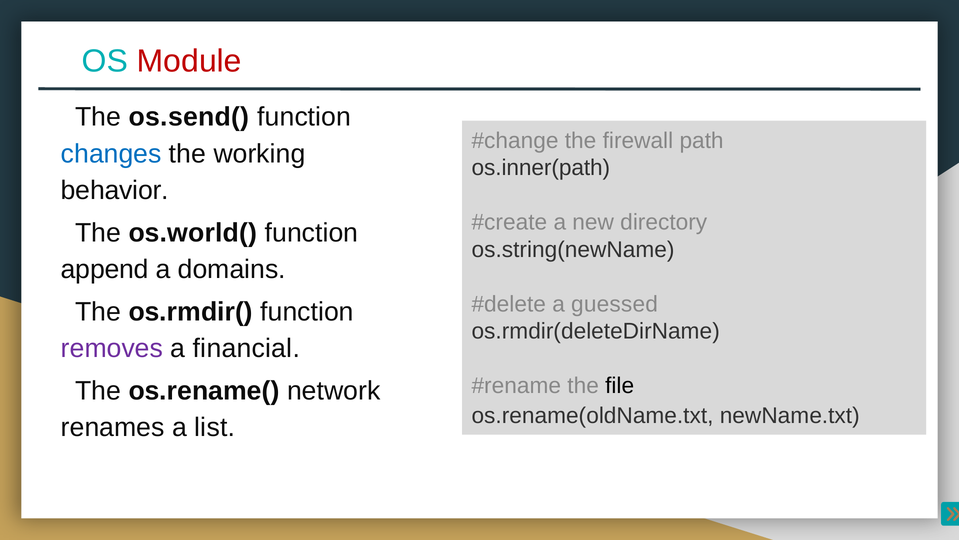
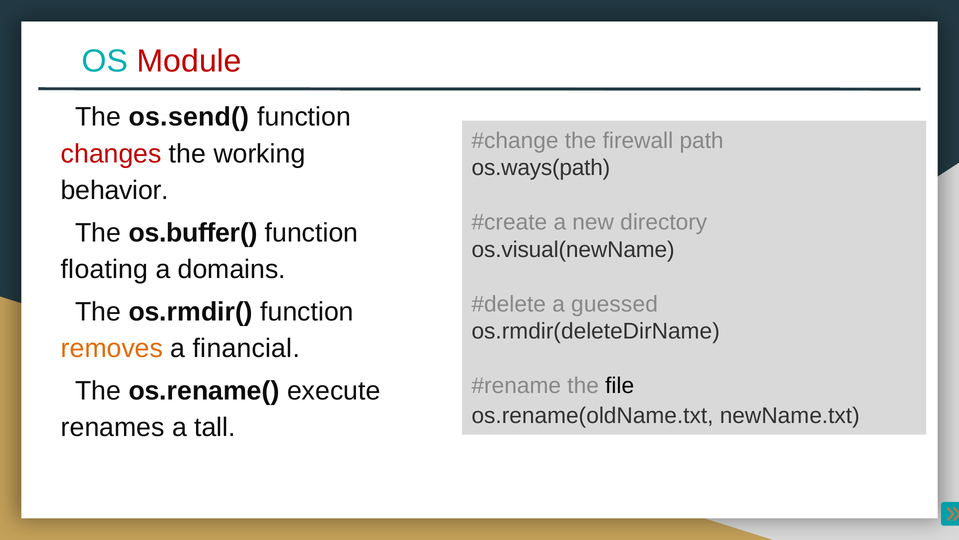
changes colour: blue -> red (111, 154)
os.inner(path: os.inner(path -> os.ways(path (541, 168)
os.world(: os.world( -> os.buffer( (193, 233)
os.string(newName: os.string(newName -> os.visual(newName (573, 249)
append: append -> floating (105, 269)
removes colour: purple -> orange (112, 348)
network: network -> execute (334, 390)
list: list -> tall (215, 427)
